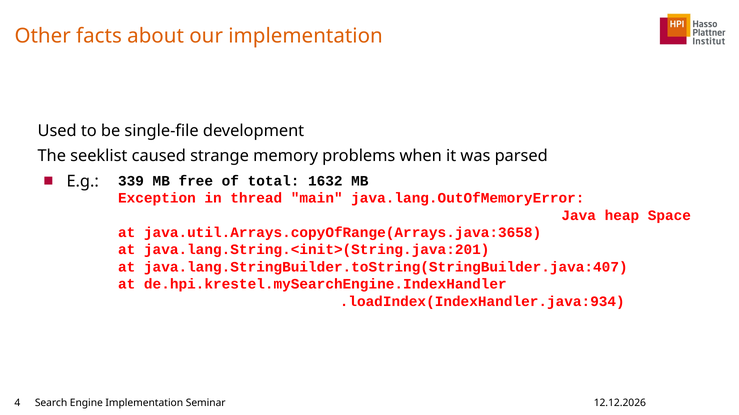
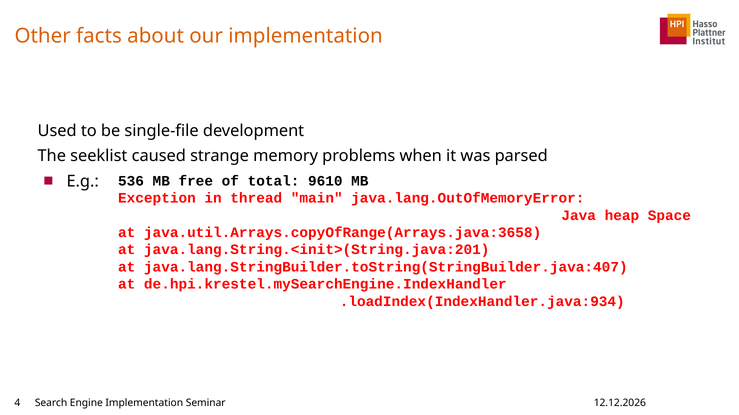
339: 339 -> 536 (131, 181)
1632: 1632 -> 9610 (325, 181)
